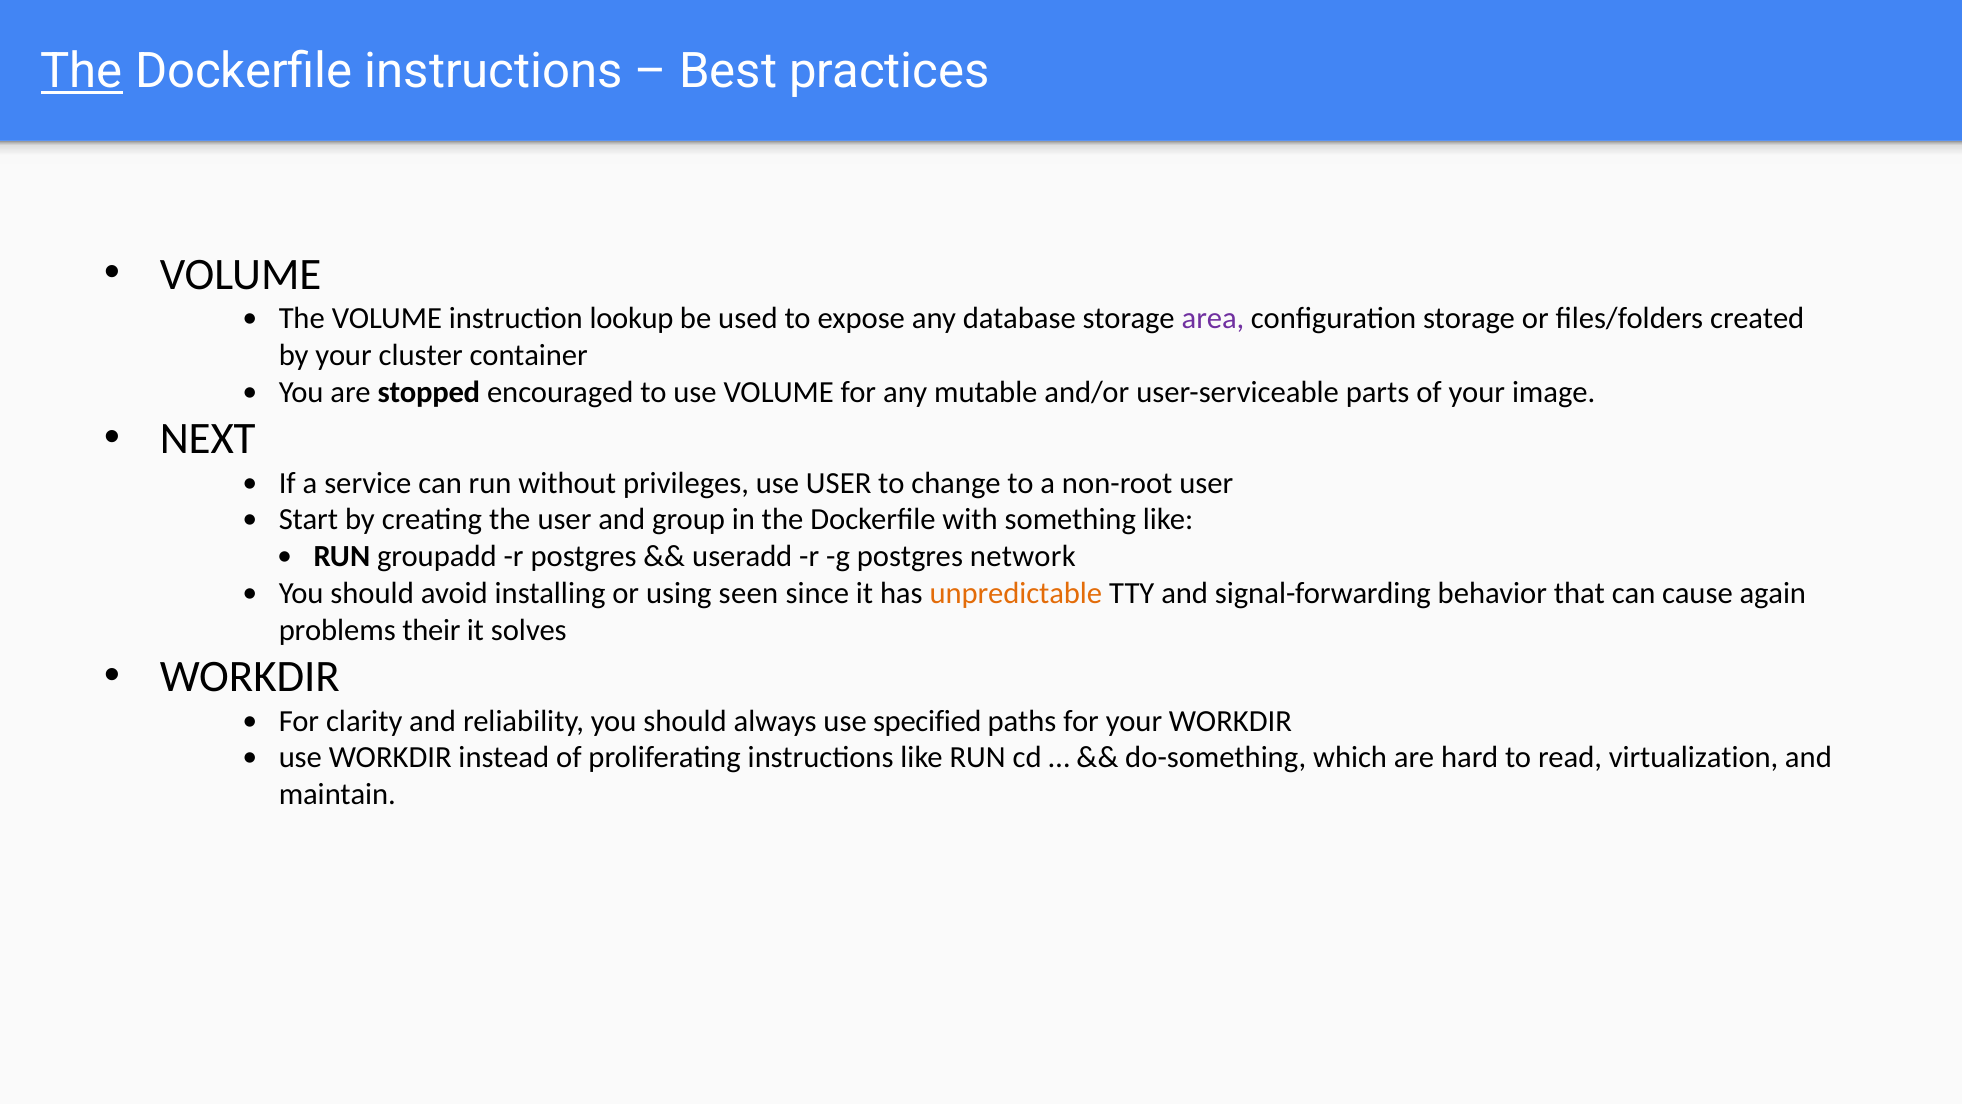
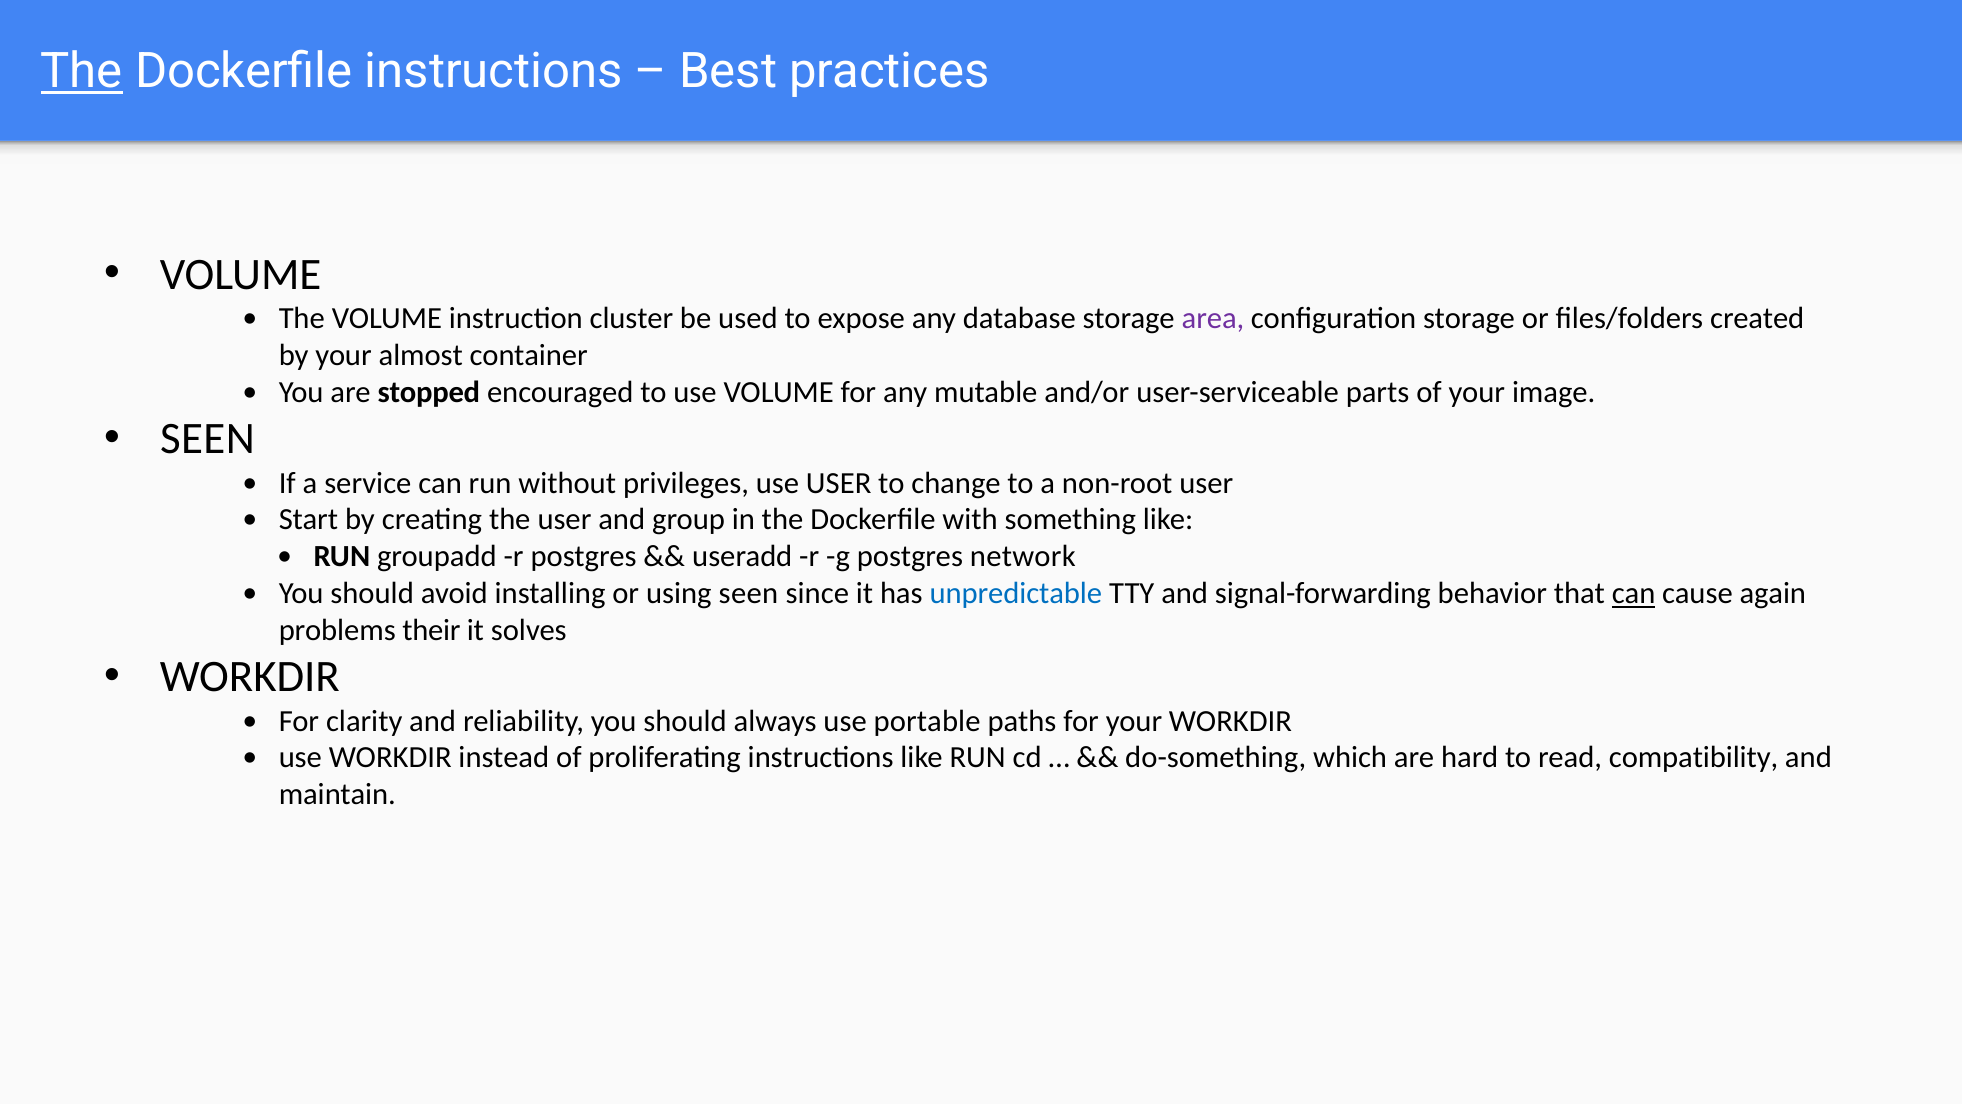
lookup: lookup -> cluster (631, 319)
cluster: cluster -> almost (421, 355)
NEXT: NEXT -> SEEN (207, 439)
unpredictable colour: orange -> blue (1016, 593)
can underline: none -> present (1634, 593)
specified: specified -> portable (927, 721)
virtualization: virtualization -> compatibility (1694, 758)
